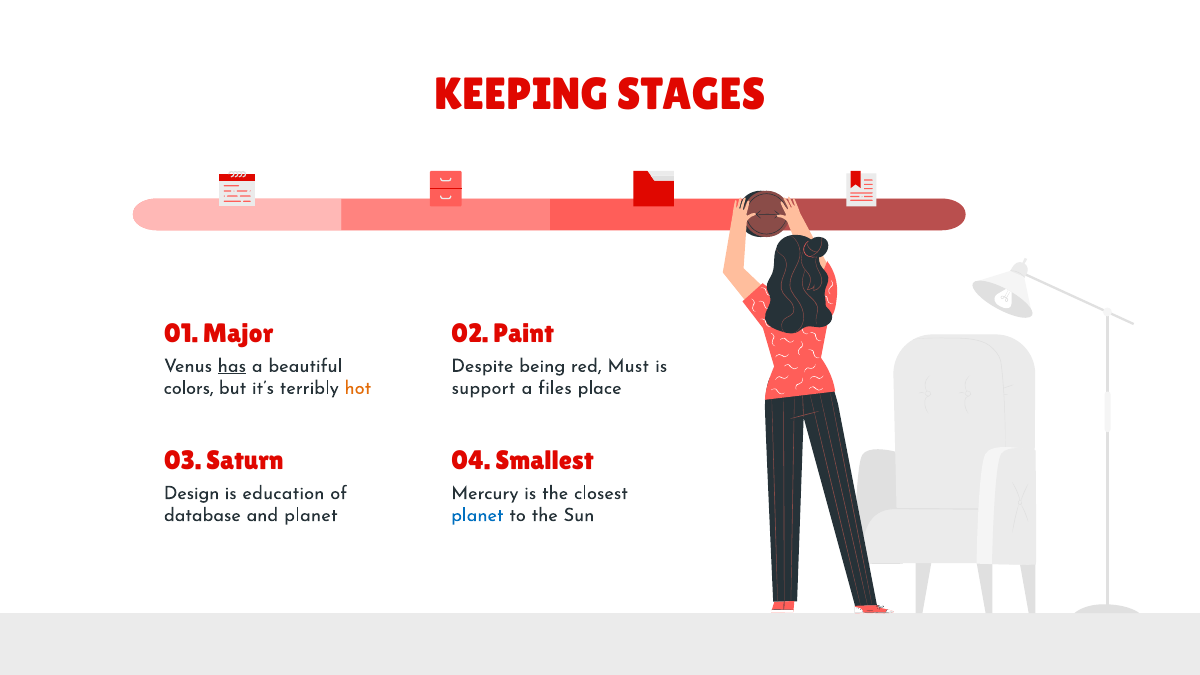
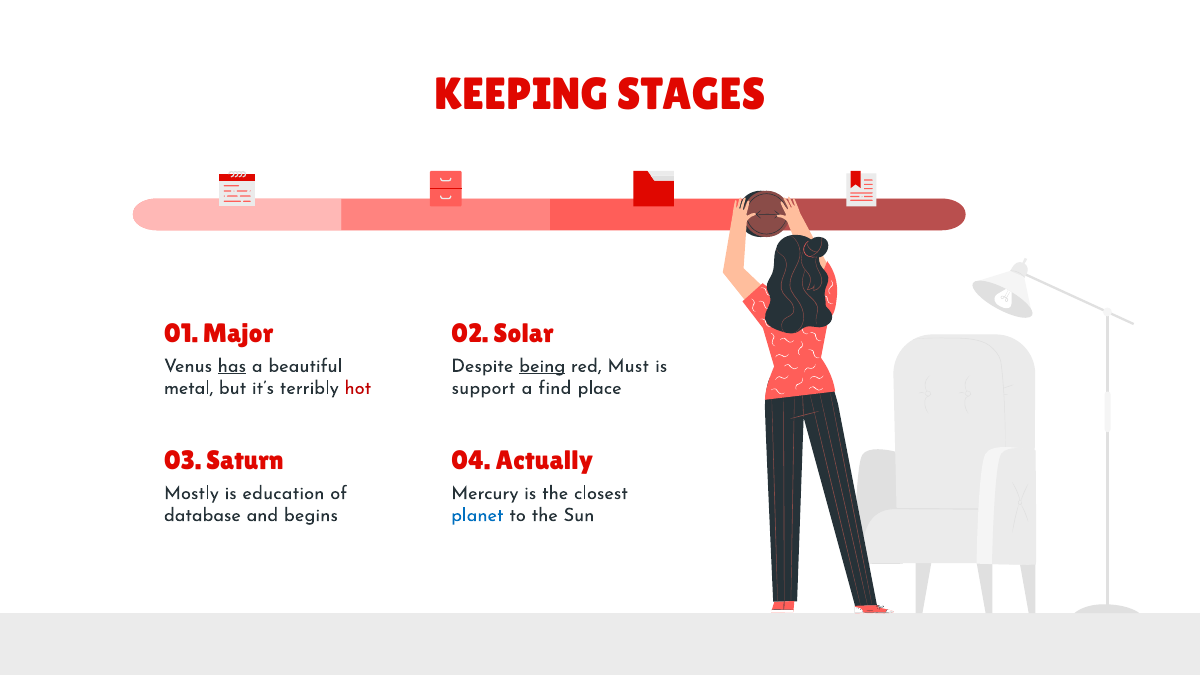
Paint: Paint -> Solar (523, 334)
being underline: none -> present (542, 366)
colors: colors -> metal (189, 388)
hot colour: orange -> red (358, 388)
files: files -> find (555, 388)
Smallest: Smallest -> Actually (544, 461)
Design: Design -> Mostly (191, 493)
and planet: planet -> begins (311, 515)
